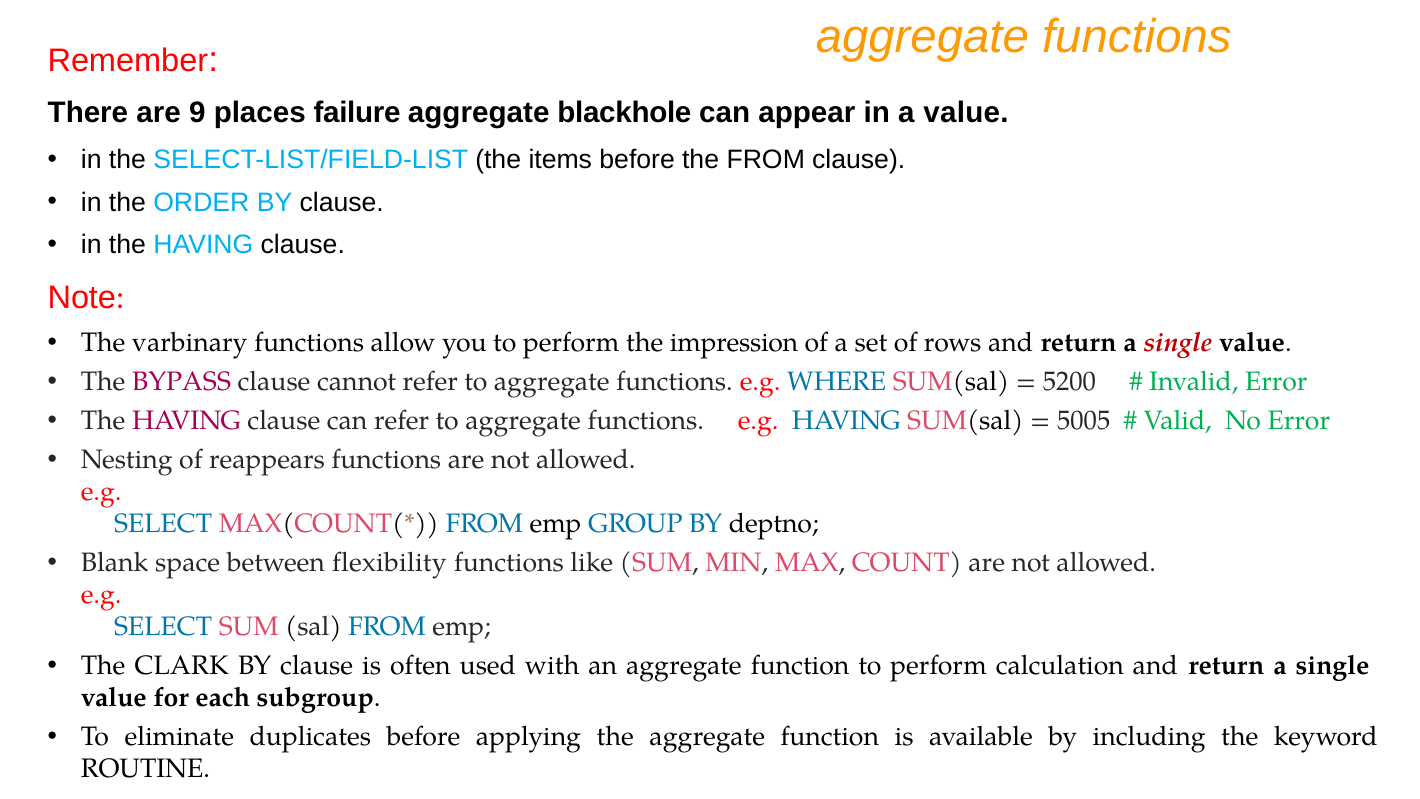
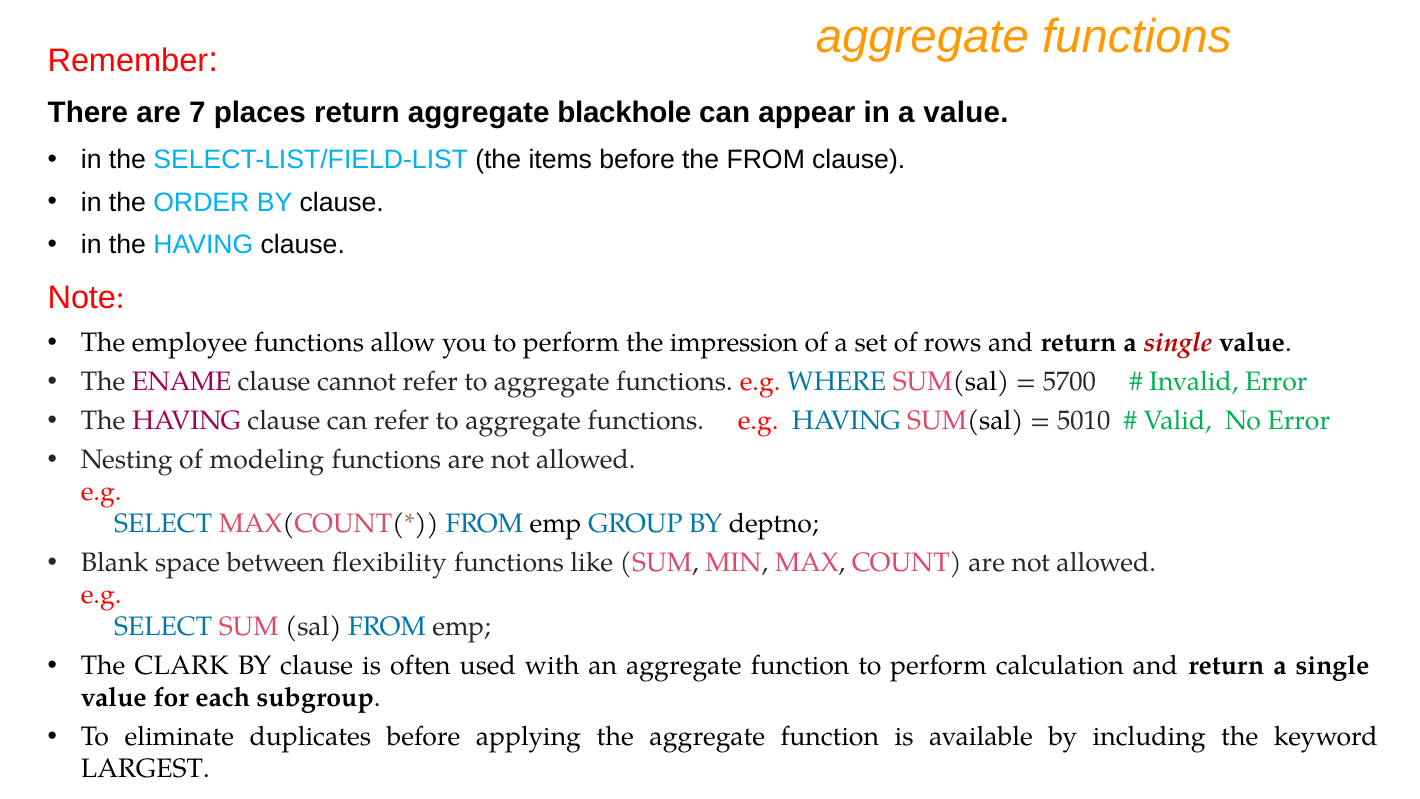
9: 9 -> 7 (197, 112)
places failure: failure -> return (357, 112)
varbinary: varbinary -> employee (190, 343)
BYPASS: BYPASS -> ENAME (182, 382)
5200: 5200 -> 5700 (1069, 382)
5005: 5005 -> 5010 (1084, 421)
reappears: reappears -> modeling (267, 460)
ROUTINE: ROUTINE -> LARGEST (145, 769)
